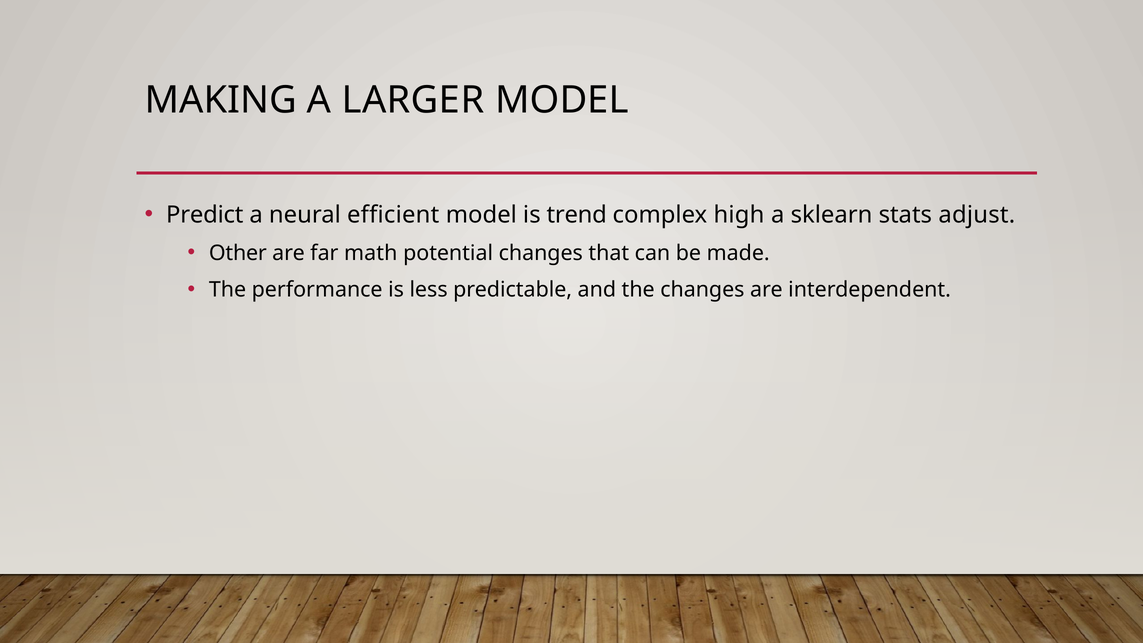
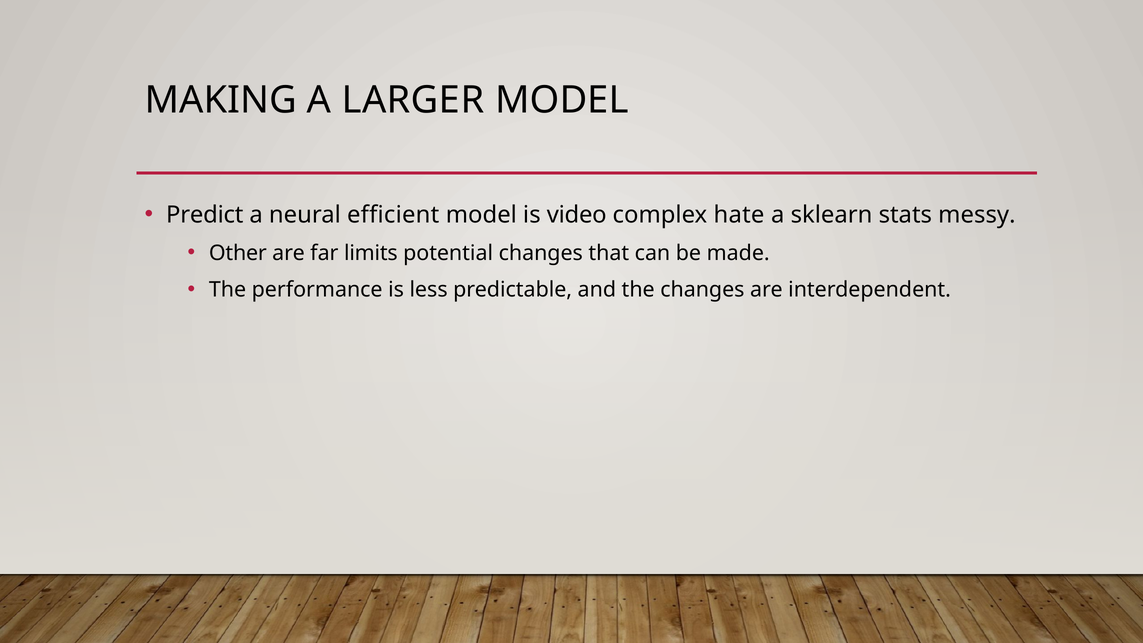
trend: trend -> video (577, 215)
high: high -> hate (739, 215)
adjust: adjust -> messy (977, 215)
math: math -> limits (371, 253)
